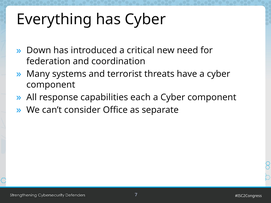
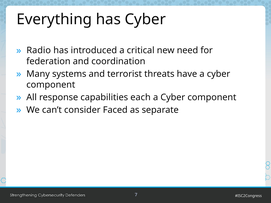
Down: Down -> Radio (39, 50)
Office: Office -> Faced (115, 110)
